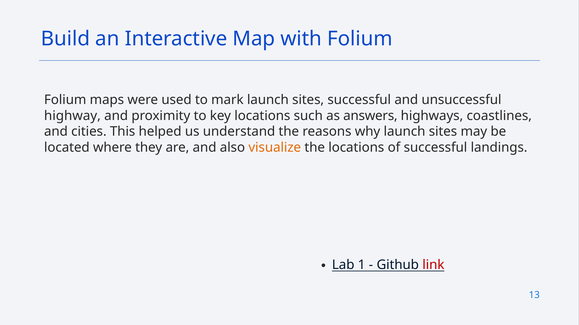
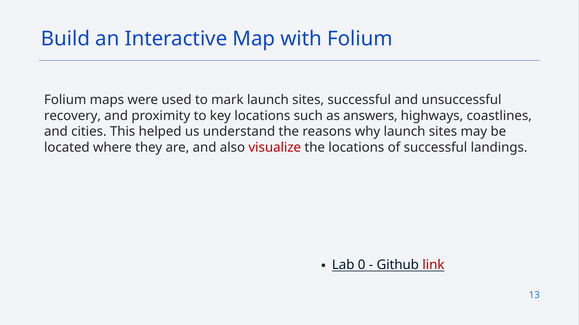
highway: highway -> recovery (72, 116)
visualize colour: orange -> red (275, 148)
1: 1 -> 0 (362, 266)
